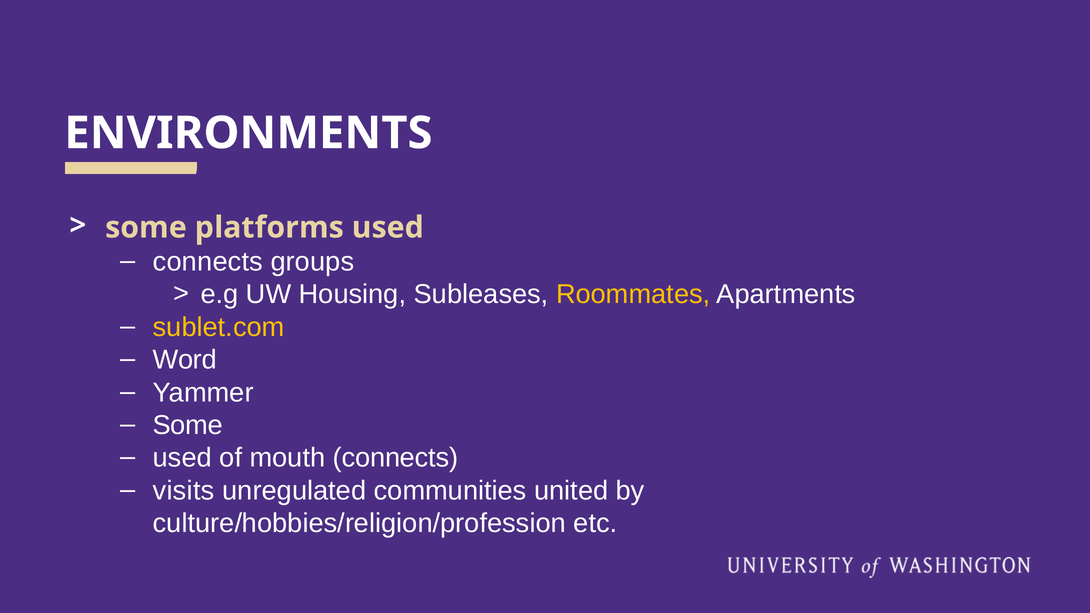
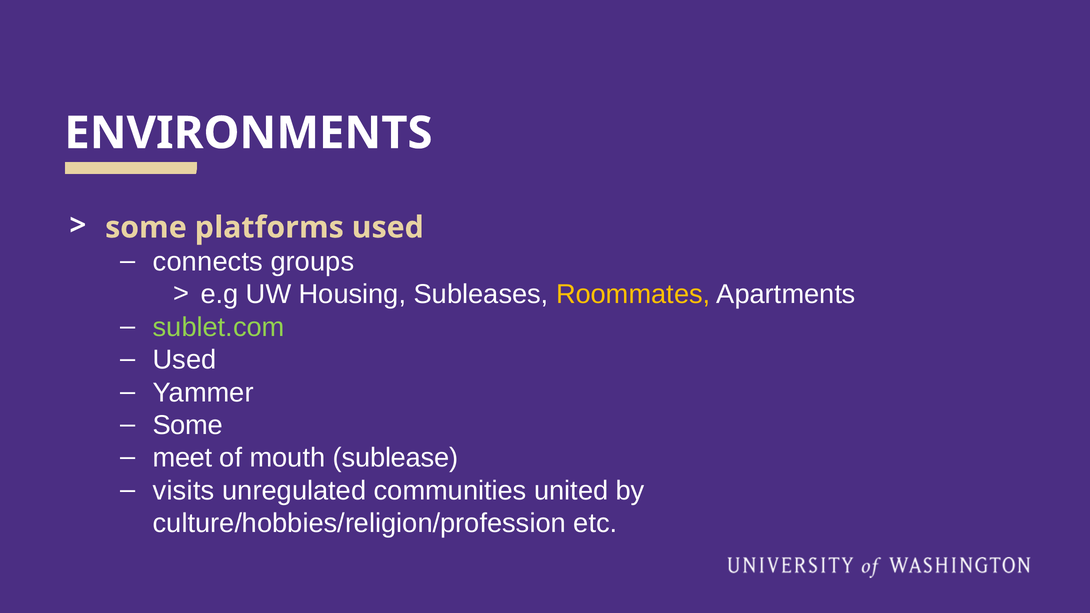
sublet.com colour: yellow -> light green (219, 327)
Word: Word -> Used (185, 360)
used: used -> meet (182, 458)
mouth connects: connects -> sublease (396, 458)
